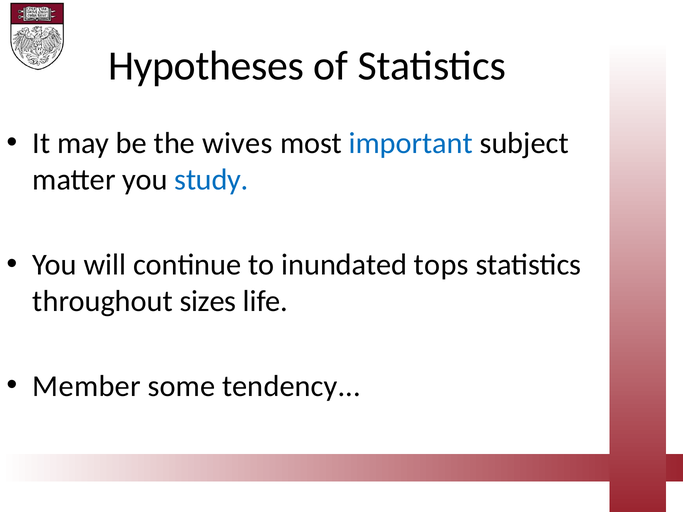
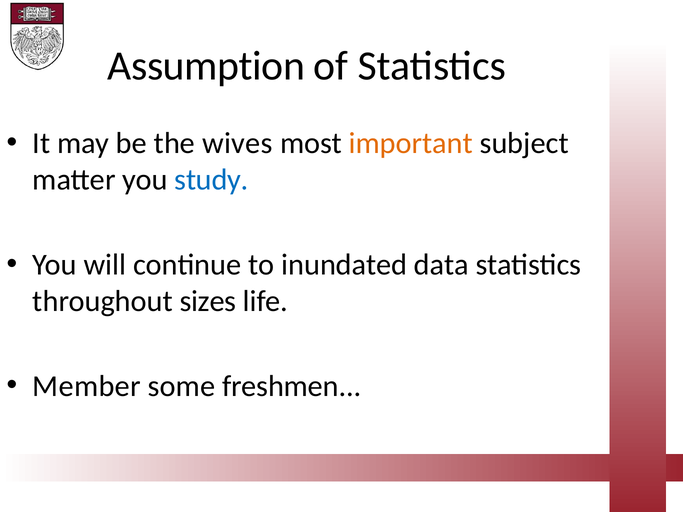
Hypotheses: Hypotheses -> Assumption (206, 66)
important colour: blue -> orange (411, 143)
tops: tops -> data (441, 265)
tendency: tendency -> freshmen (292, 386)
